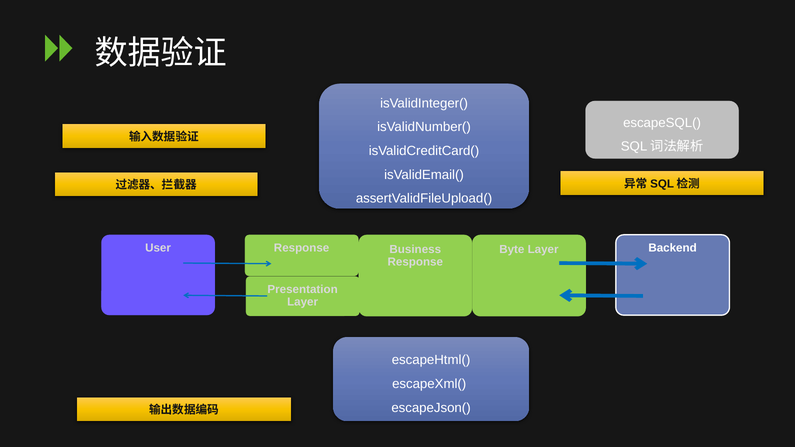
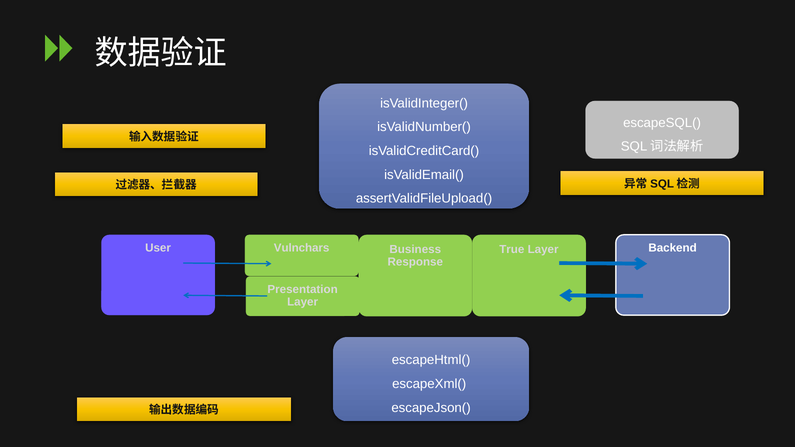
Byte: Byte -> True (512, 249)
Response: Response -> Vulnchars (302, 248)
